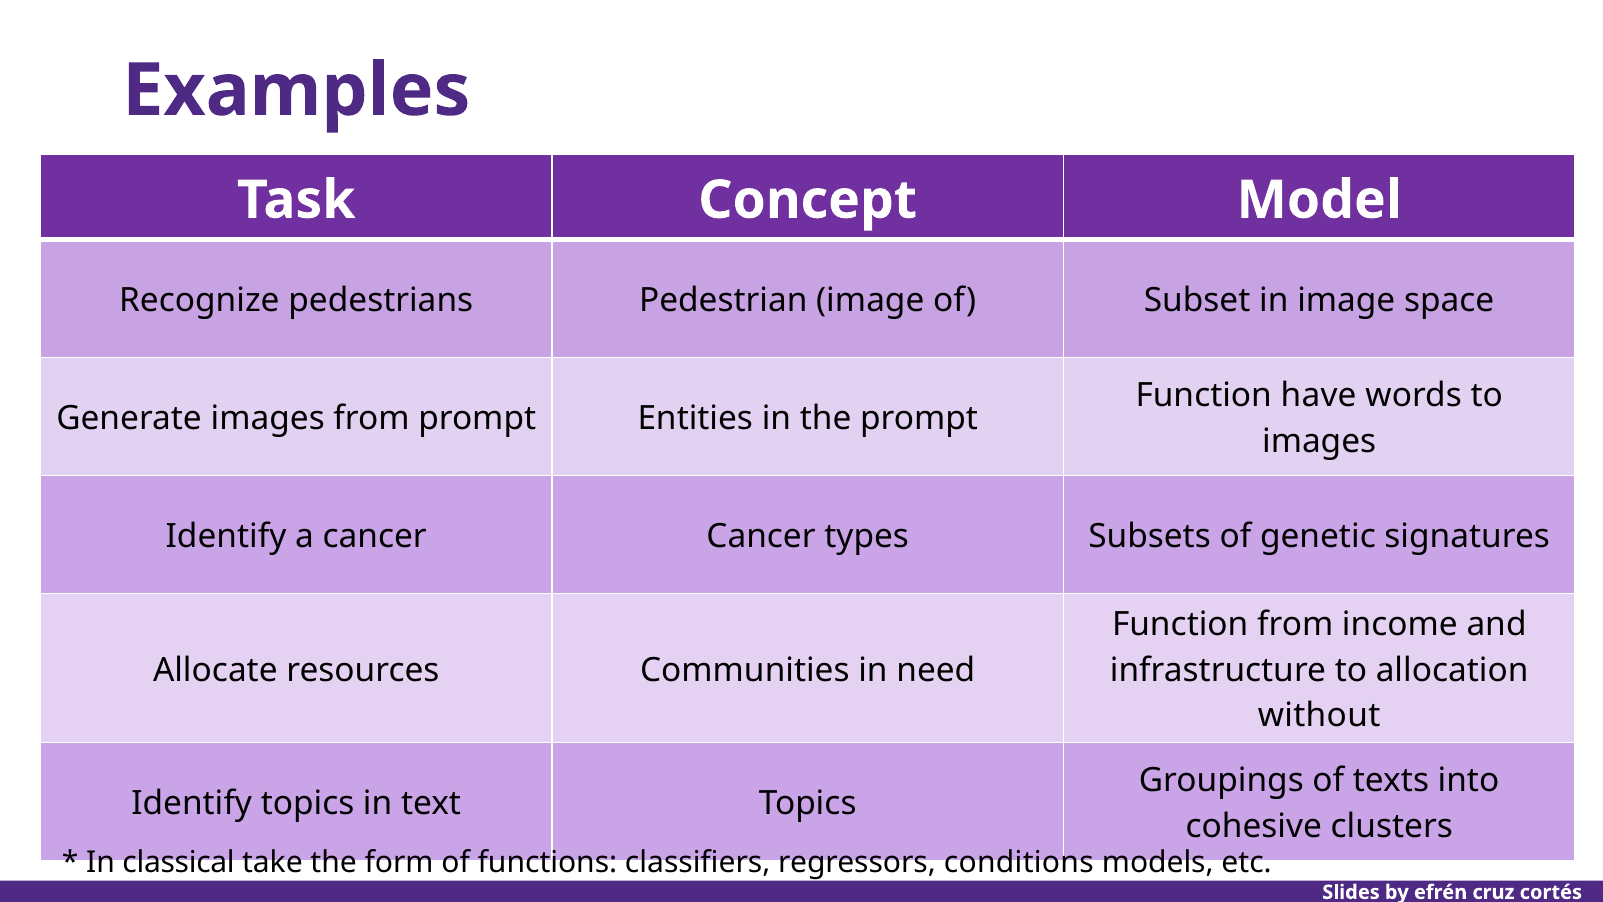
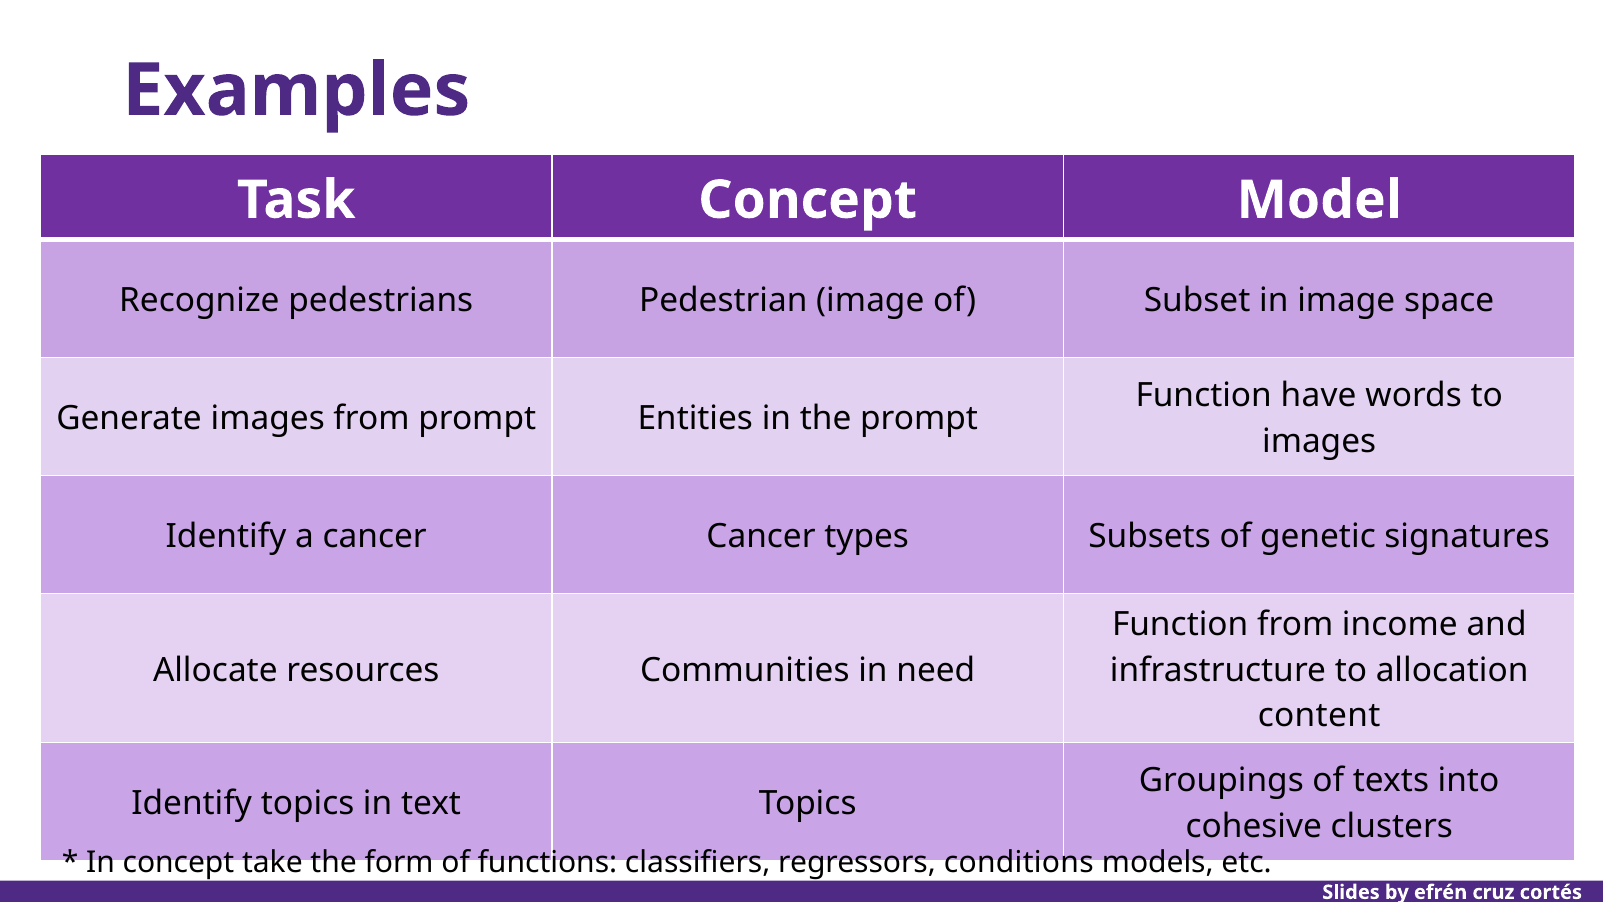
without: without -> content (1319, 715)
In classical: classical -> concept (178, 862)
